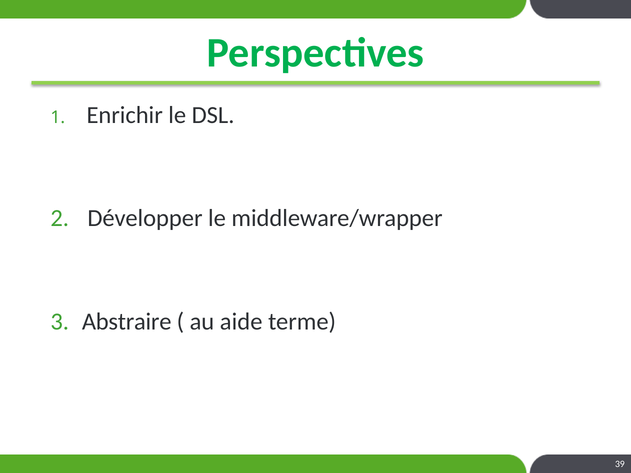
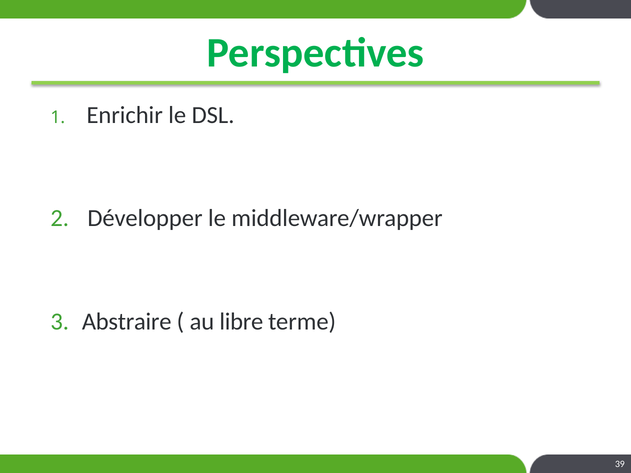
aide: aide -> libre (241, 322)
